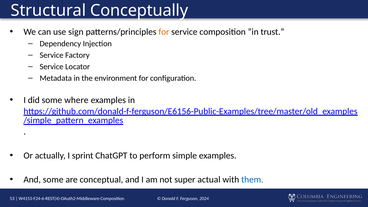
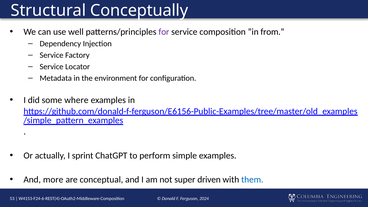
sign: sign -> well (76, 32)
for colour: orange -> purple (164, 32)
trust: trust -> from (272, 32)
And some: some -> more (53, 180)
actual: actual -> driven (209, 180)
